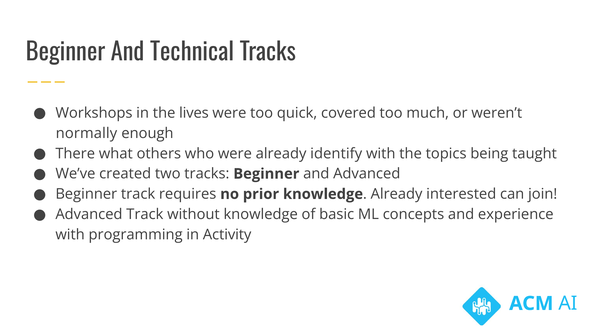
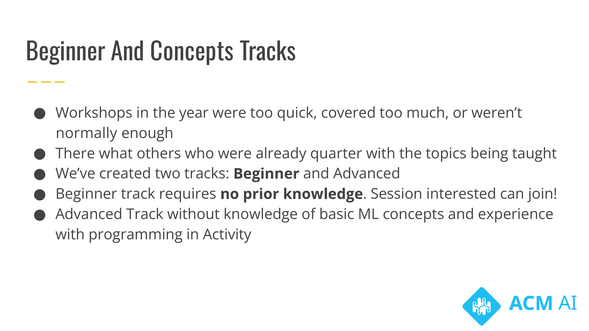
And Technical: Technical -> Concepts (192, 52)
lives: lives -> year (194, 113)
identify: identify -> quarter (336, 154)
knowledge Already: Already -> Session (397, 194)
